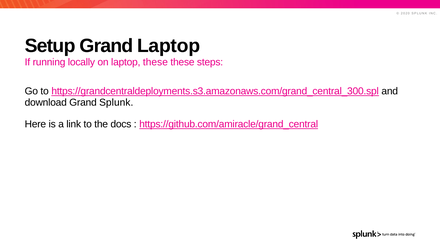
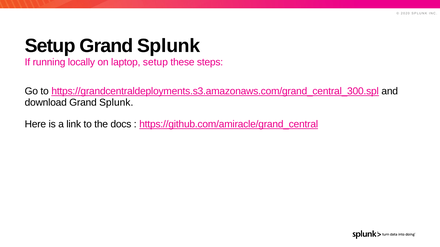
Setup Grand Laptop: Laptop -> Splunk (169, 46)
laptop these: these -> setup (155, 62)
